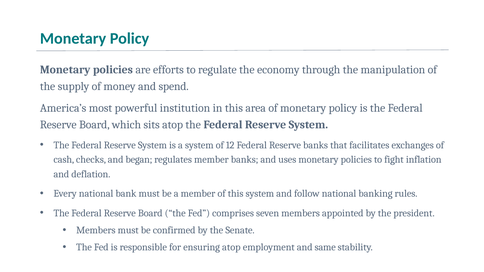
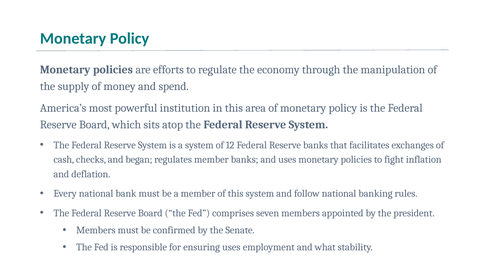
ensuring atop: atop -> uses (231, 247)
same: same -> what (325, 247)
